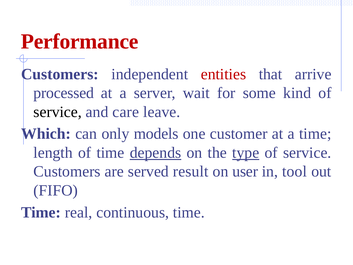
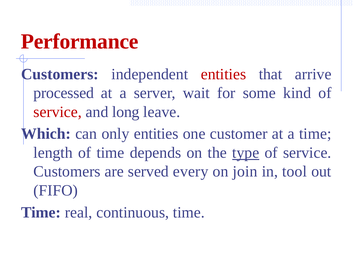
service colour: black -> red (58, 112)
care: care -> long (126, 112)
only models: models -> entities (156, 134)
depends underline: present -> none (156, 153)
result: result -> every (191, 171)
user: user -> join (245, 171)
